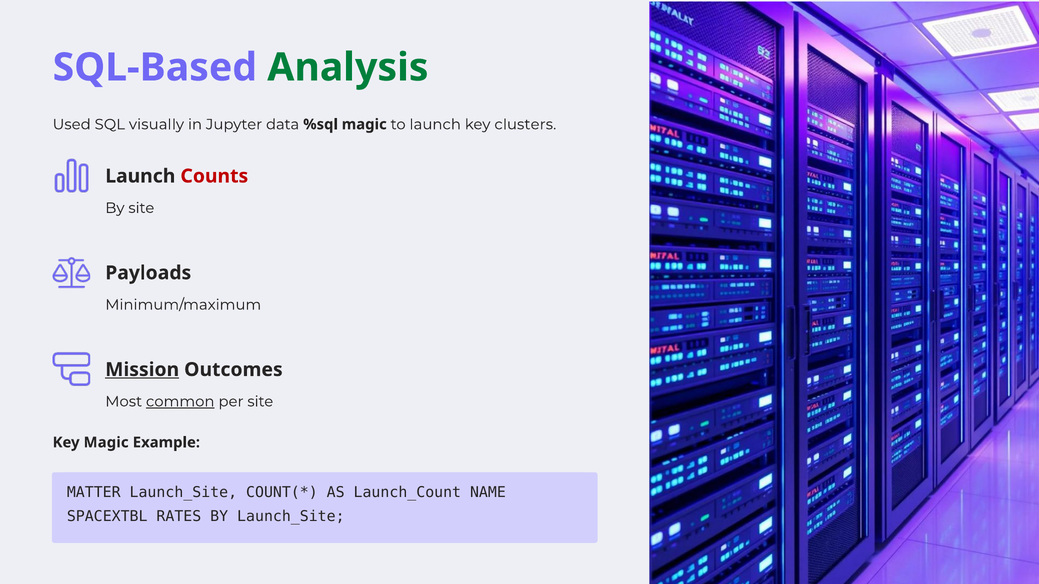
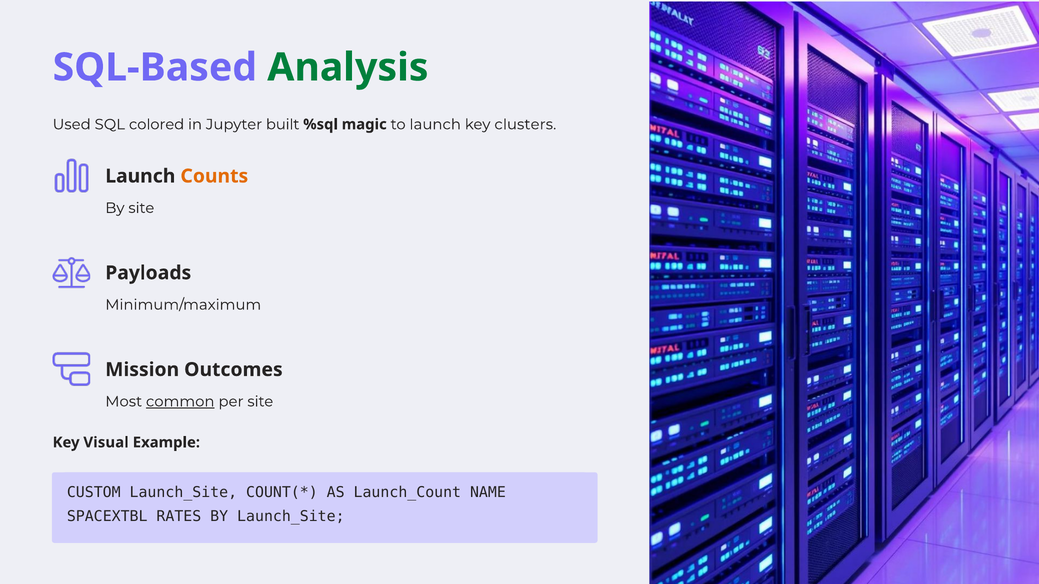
visually: visually -> colored (157, 124)
data: data -> built (283, 124)
Counts colour: red -> orange (214, 176)
Mission underline: present -> none (142, 370)
Key Magic: Magic -> Visual (106, 443)
MATTER: MATTER -> CUSTOM (94, 493)
